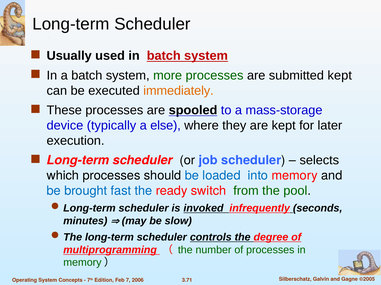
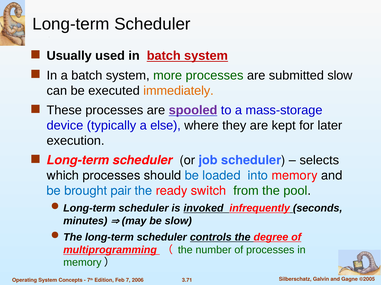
submitted kept: kept -> slow (340, 76)
spooled colour: black -> purple (193, 110)
fast: fast -> pair (121, 191)
